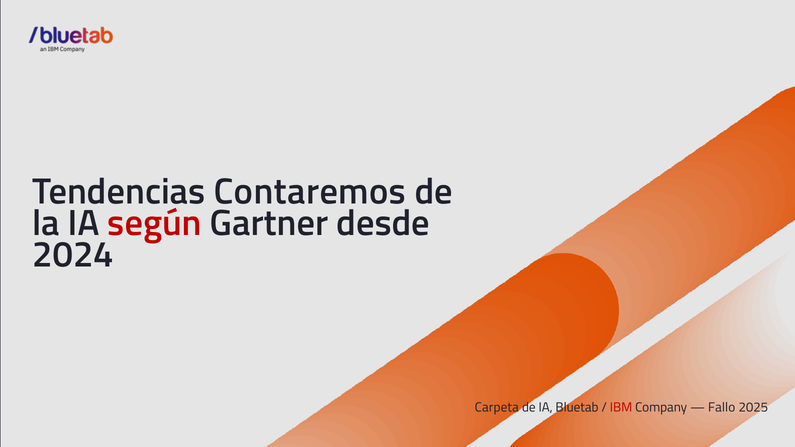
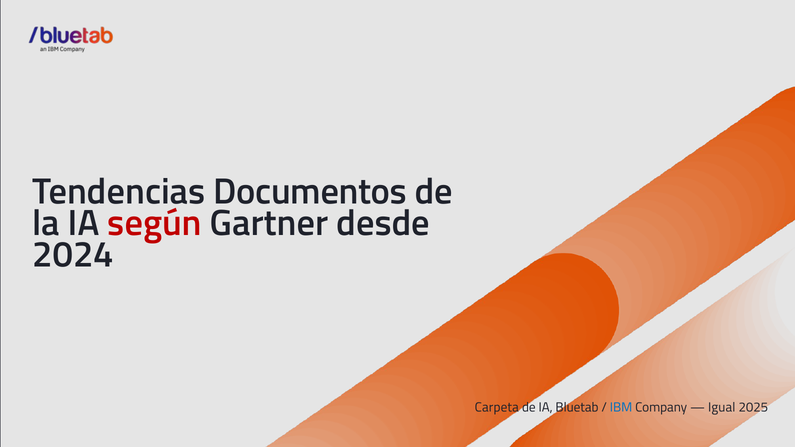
Contaremos: Contaremos -> Documentos (310, 192)
IBM colour: red -> blue (621, 408)
Fallo: Fallo -> Igual (722, 408)
